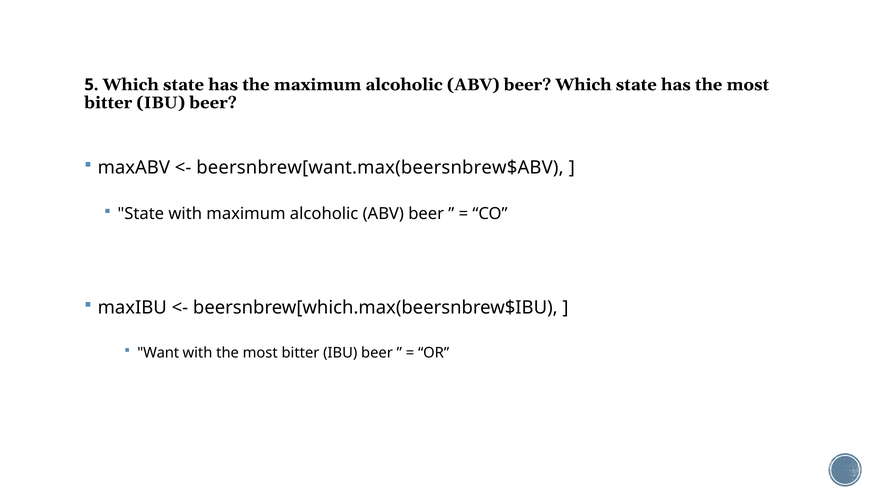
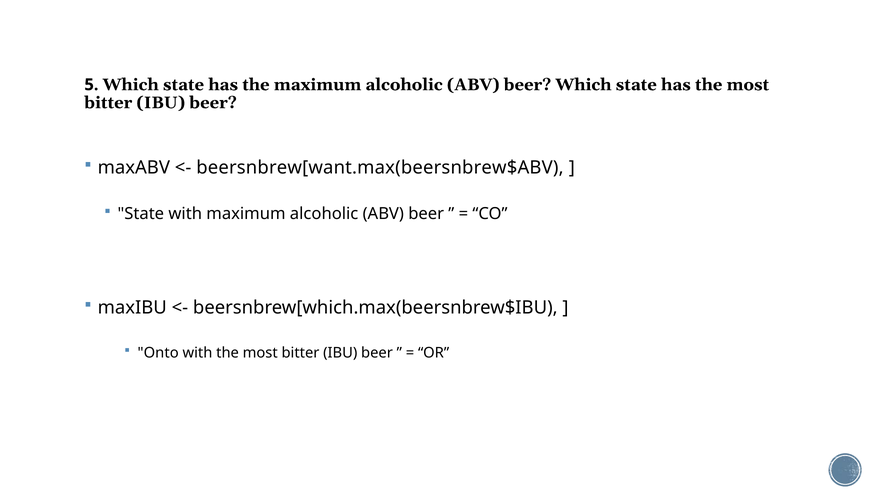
Want: Want -> Onto (158, 352)
